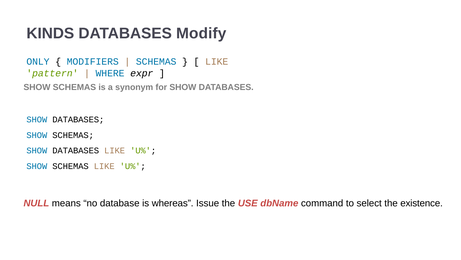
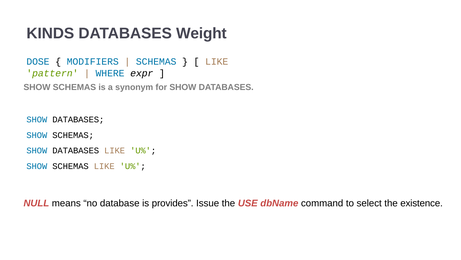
Modify: Modify -> Weight (201, 33)
ONLY: ONLY -> DOSE (38, 61)
whereas: whereas -> provides (173, 203)
